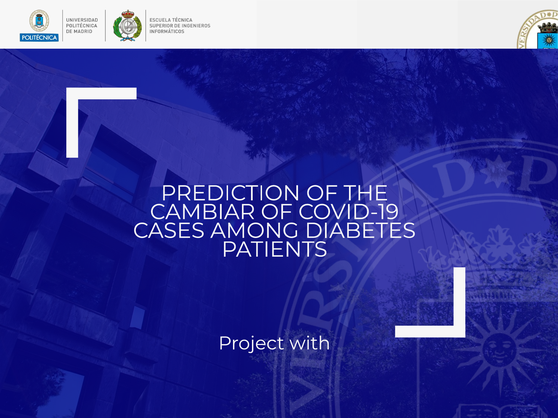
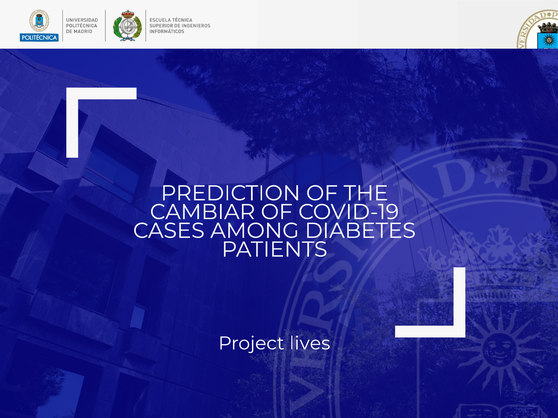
with: with -> lives (310, 344)
